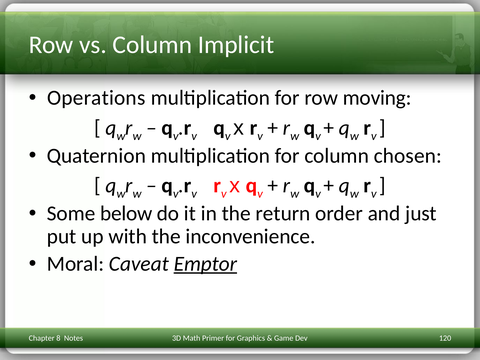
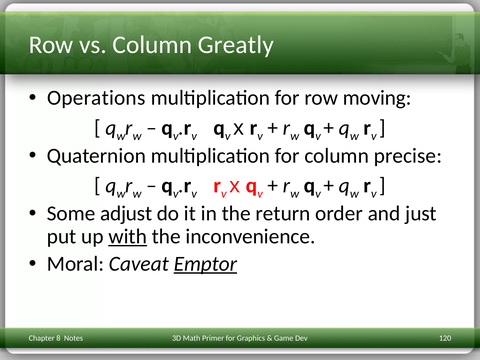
Implicit: Implicit -> Greatly (236, 45)
chosen: chosen -> precise (408, 156)
below: below -> adjust (126, 213)
with underline: none -> present (128, 237)
